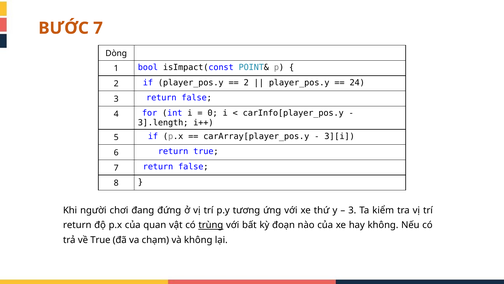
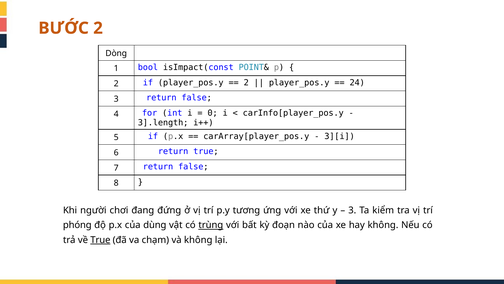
BƯỚC 7: 7 -> 2 (98, 28)
return: return -> phóng (77, 225)
quan: quan -> dùng (155, 225)
True underline: none -> present (100, 240)
